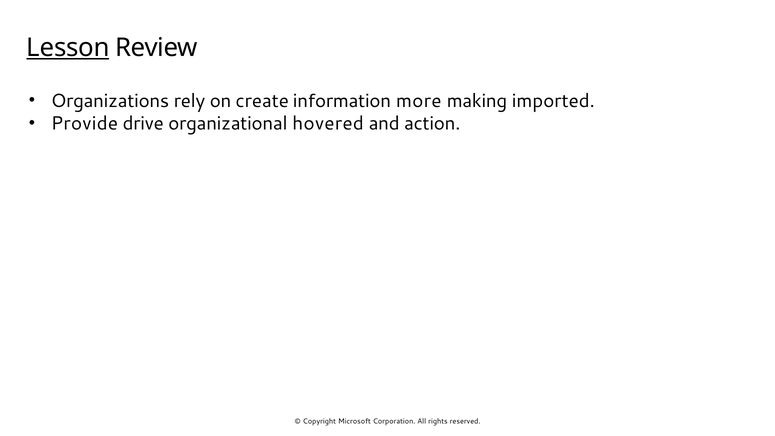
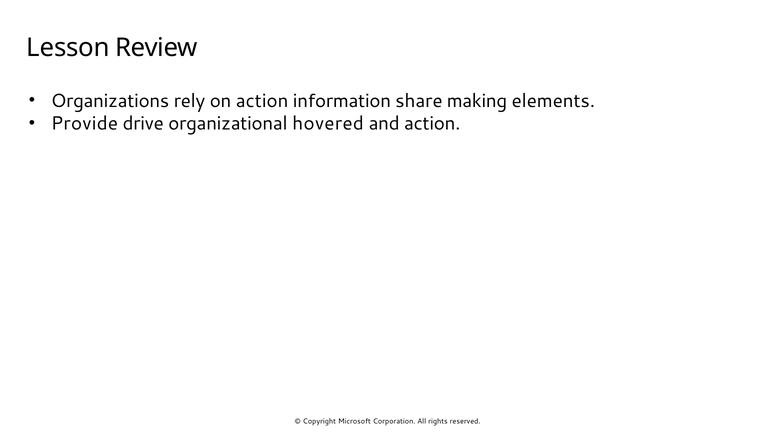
Lesson underline: present -> none (68, 48)
on create: create -> action (262, 101)
more: more -> share (419, 101)
imported: imported -> elements (553, 101)
